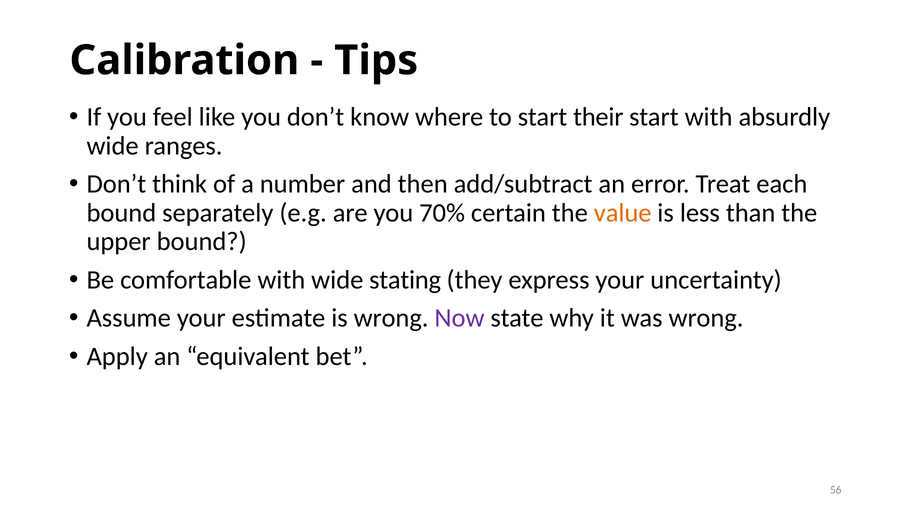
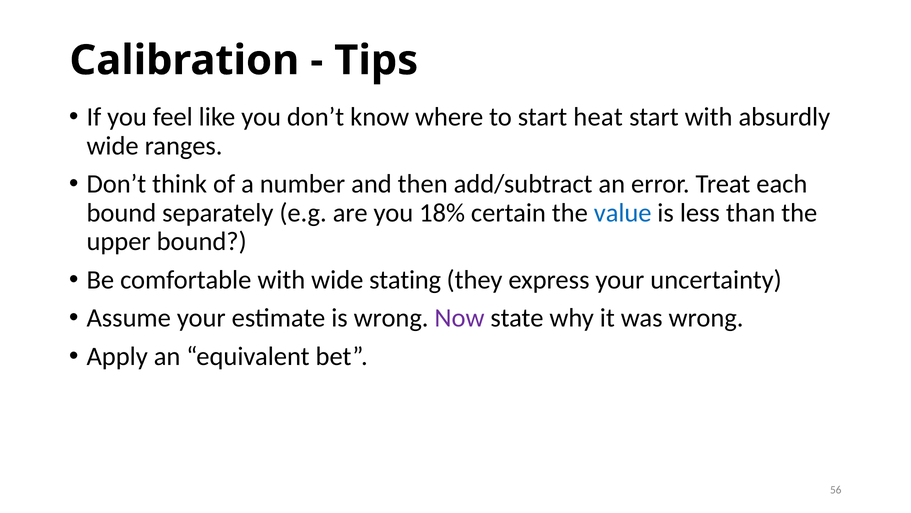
their: their -> heat (598, 117)
70%: 70% -> 18% (442, 213)
value colour: orange -> blue (623, 213)
